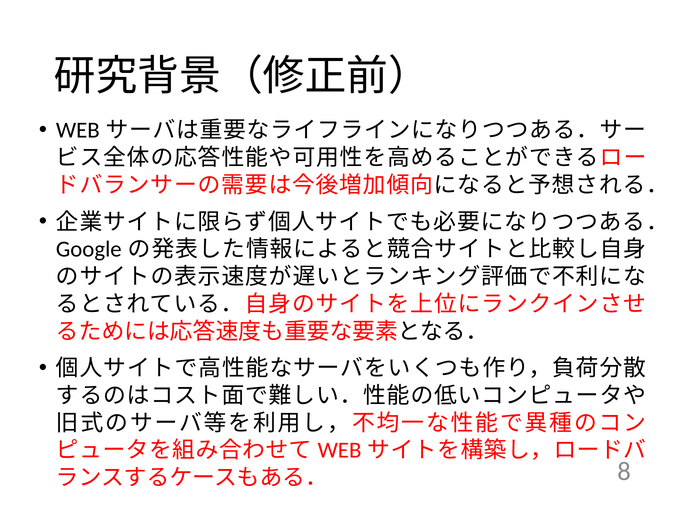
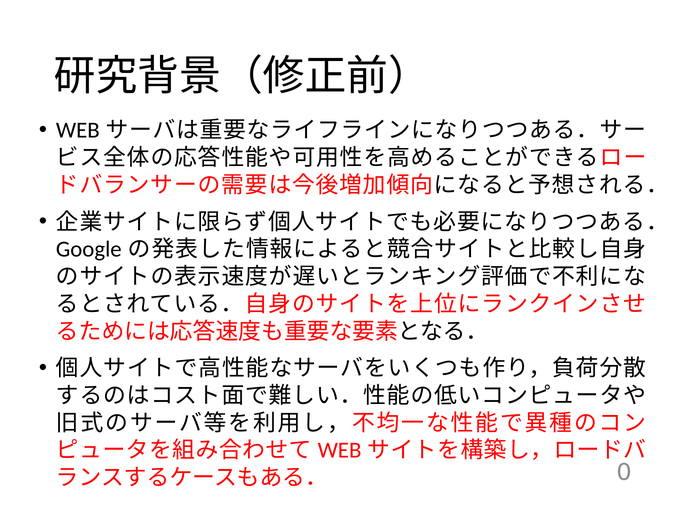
8: 8 -> 0 (624, 471)
